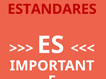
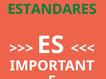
ESTANDARES colour: red -> green (52, 9)
